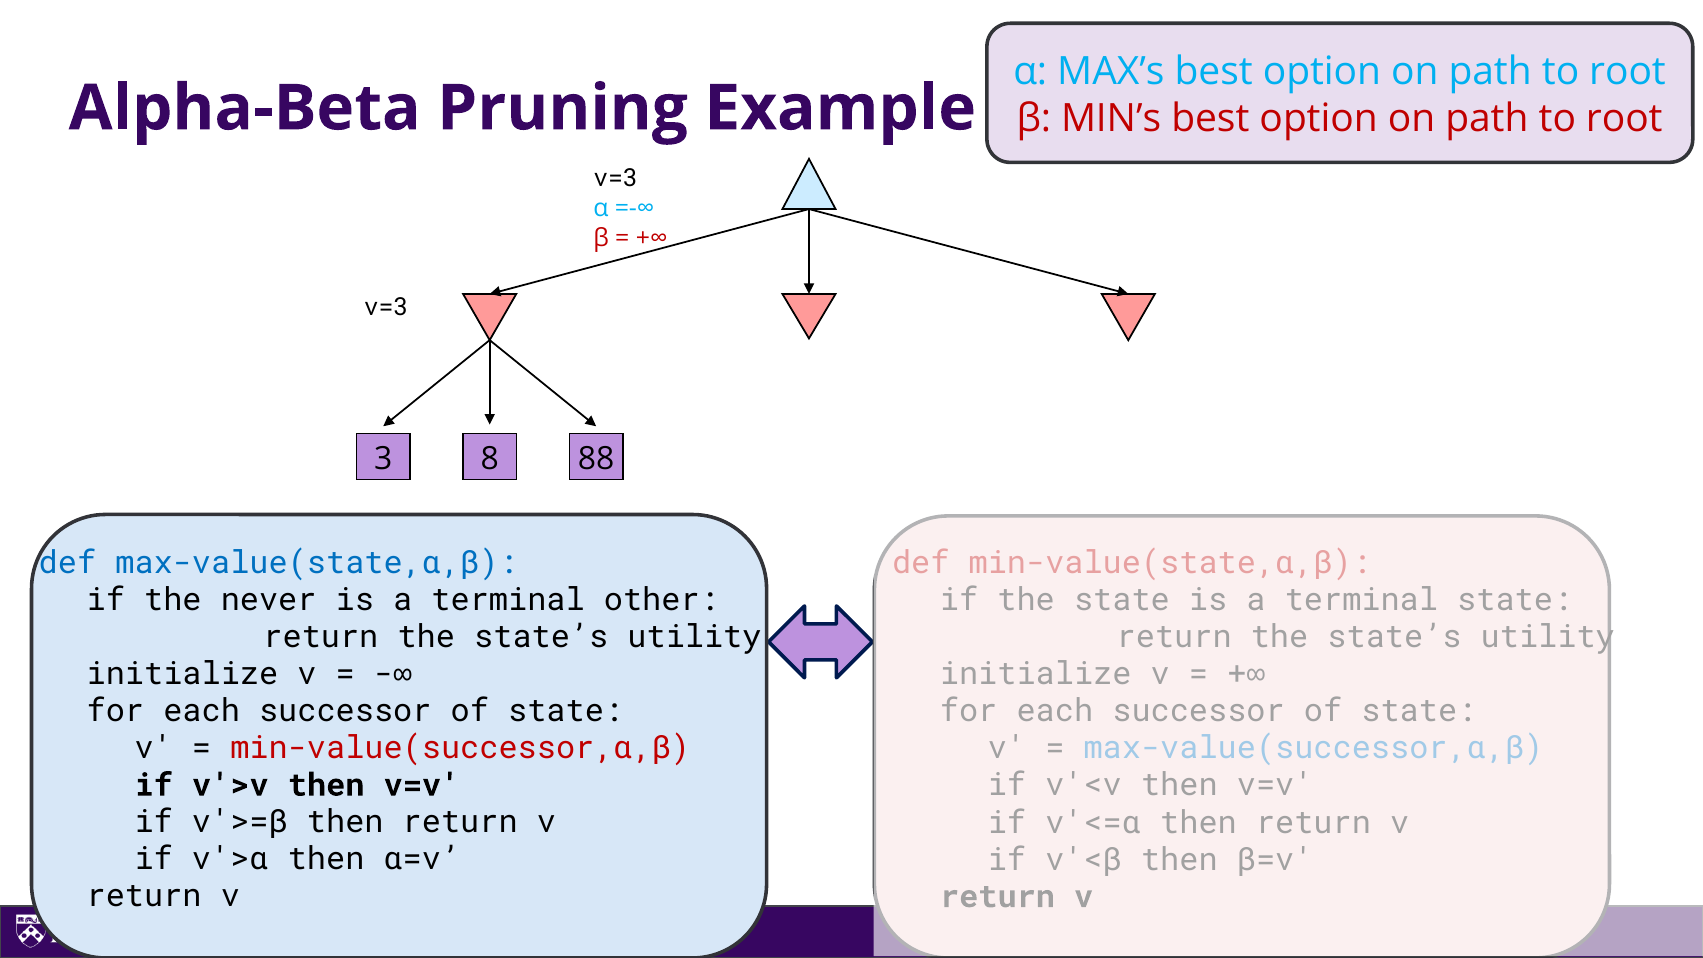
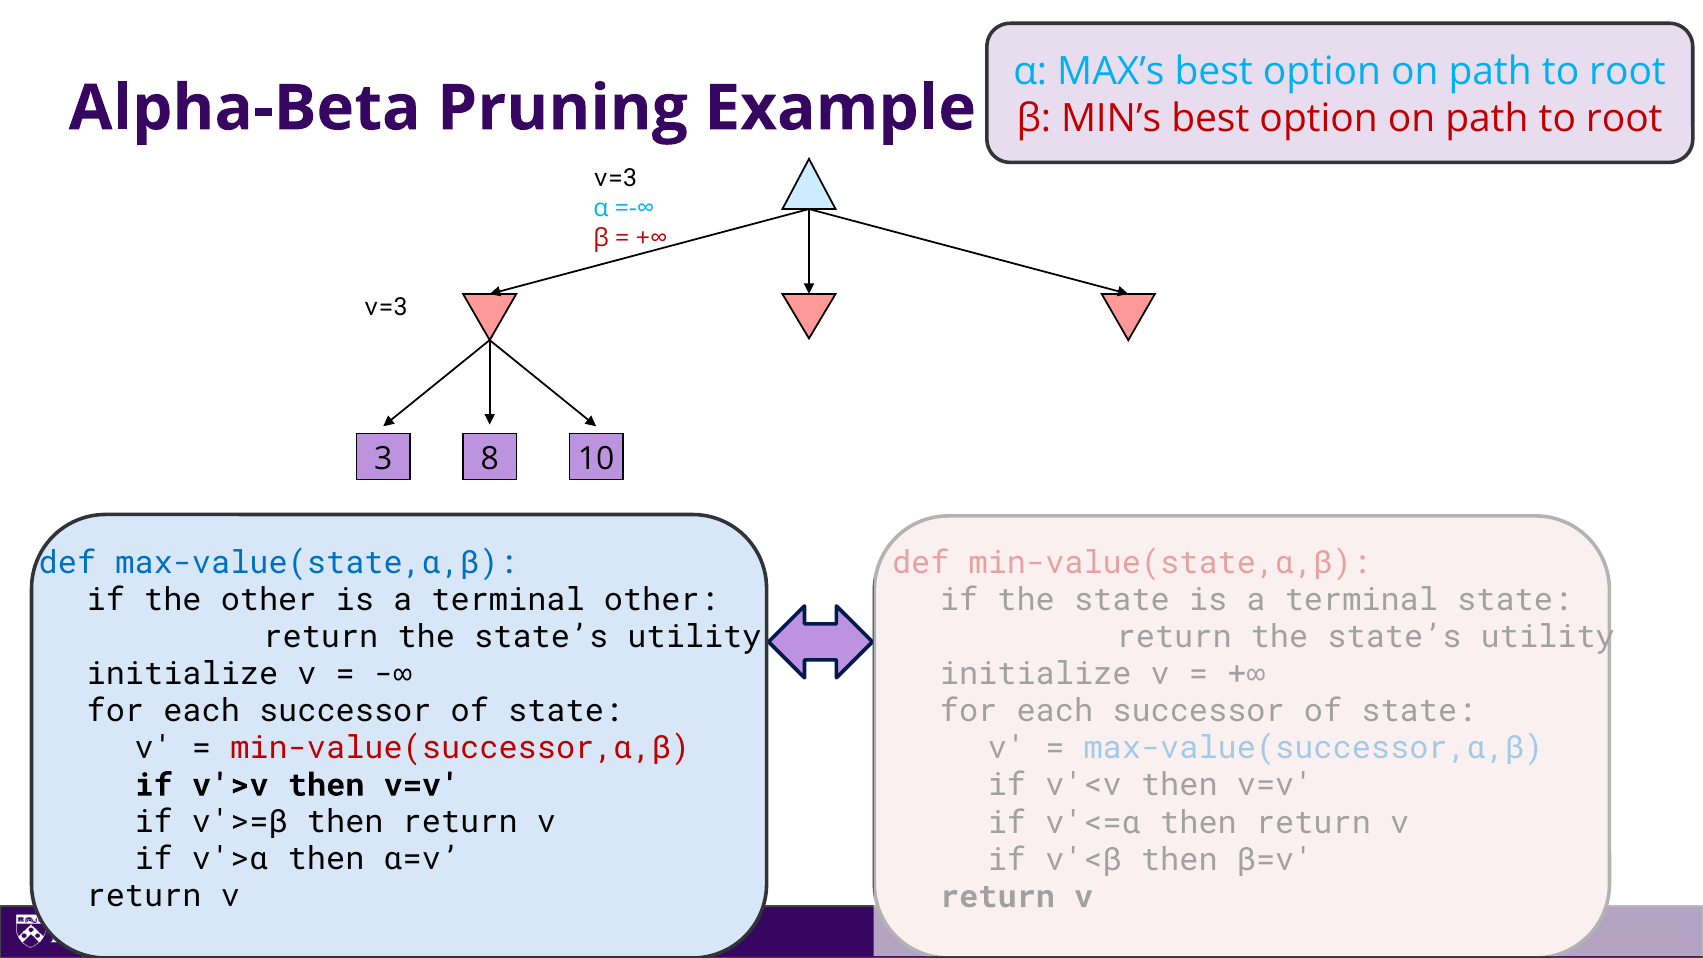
88: 88 -> 10 (596, 459)
the never: never -> other (269, 600)
